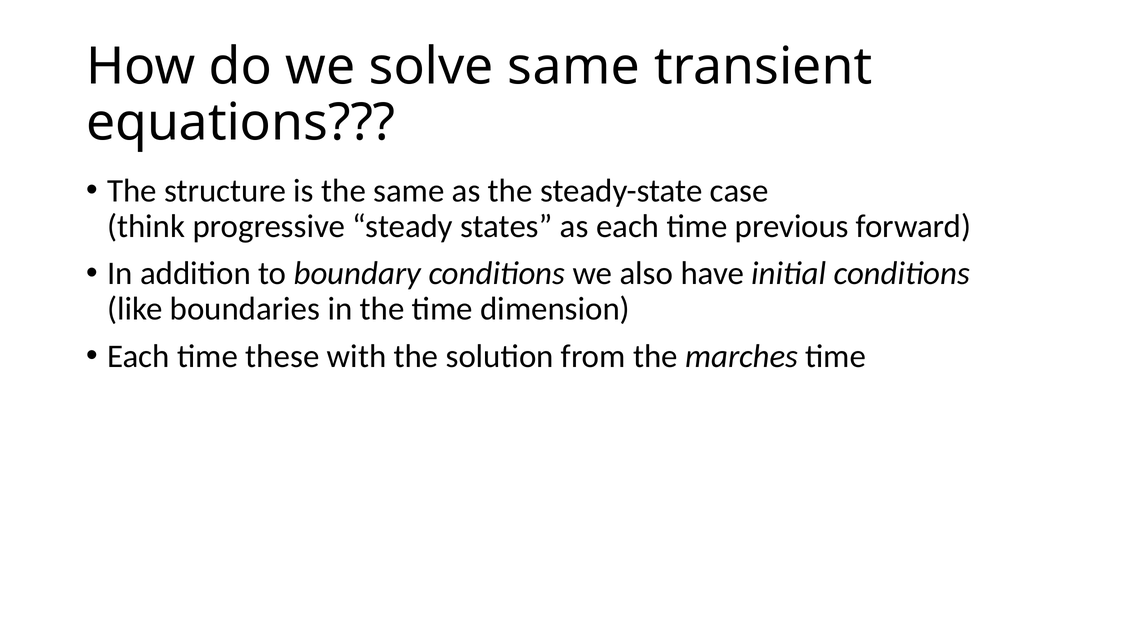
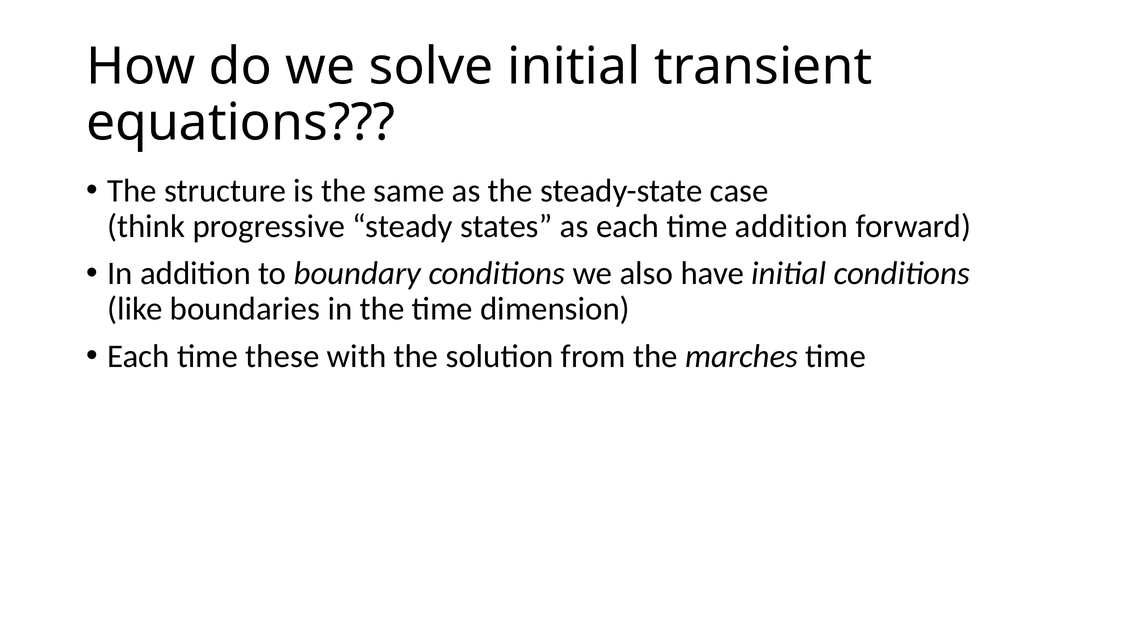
solve same: same -> initial (574, 67)
time previous: previous -> addition (792, 226)
